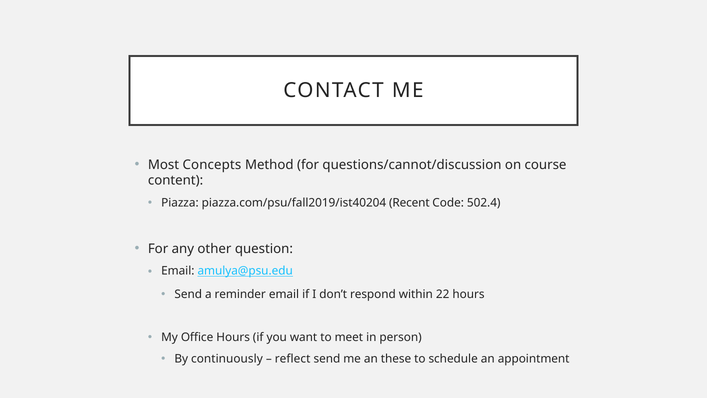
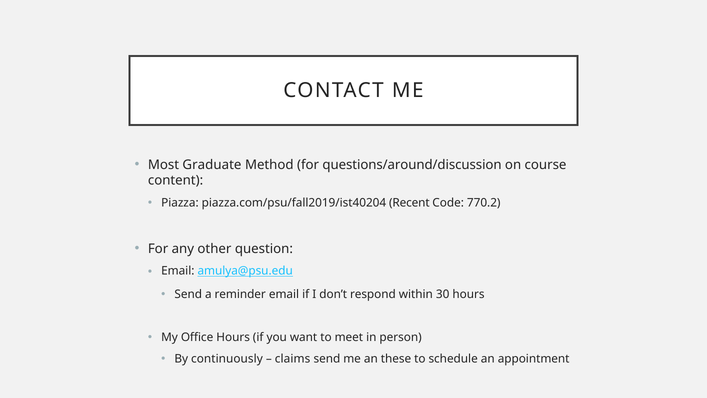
Concepts: Concepts -> Graduate (212, 165)
questions/cannot/discussion: questions/cannot/discussion -> questions/around/discussion (412, 165)
502.4: 502.4 -> 770.2 (484, 203)
22: 22 -> 30 (443, 294)
reflect: reflect -> claims (293, 359)
